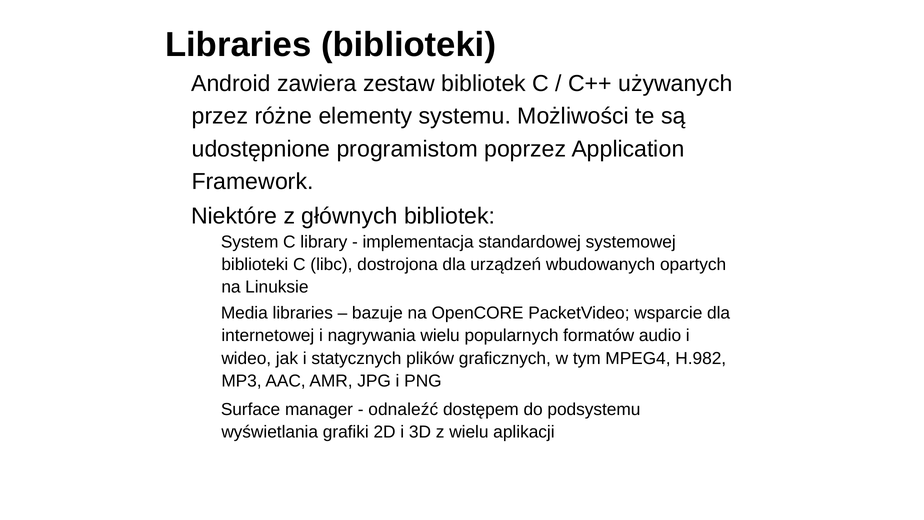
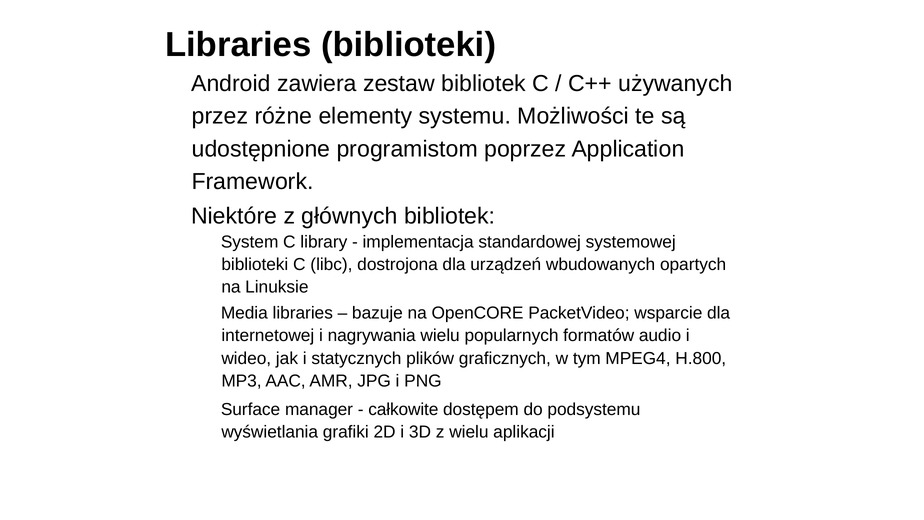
H.982: H.982 -> H.800 (701, 358)
odnaleźć: odnaleźć -> całkowite (403, 409)
